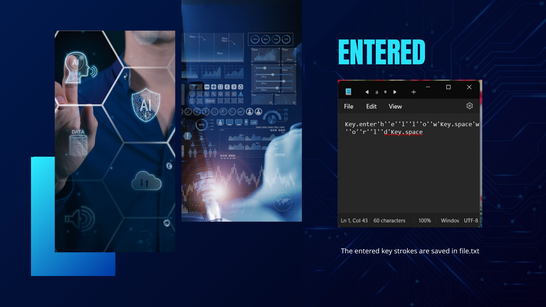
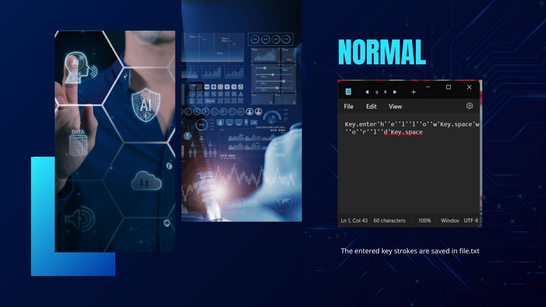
ENTERED: ENTERED -> NORMAL (382, 55)
